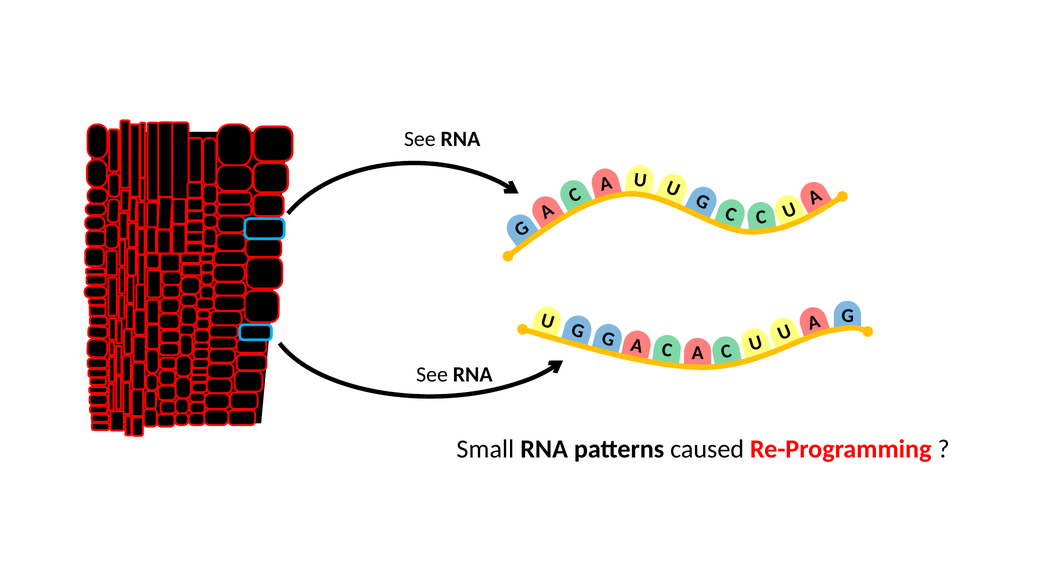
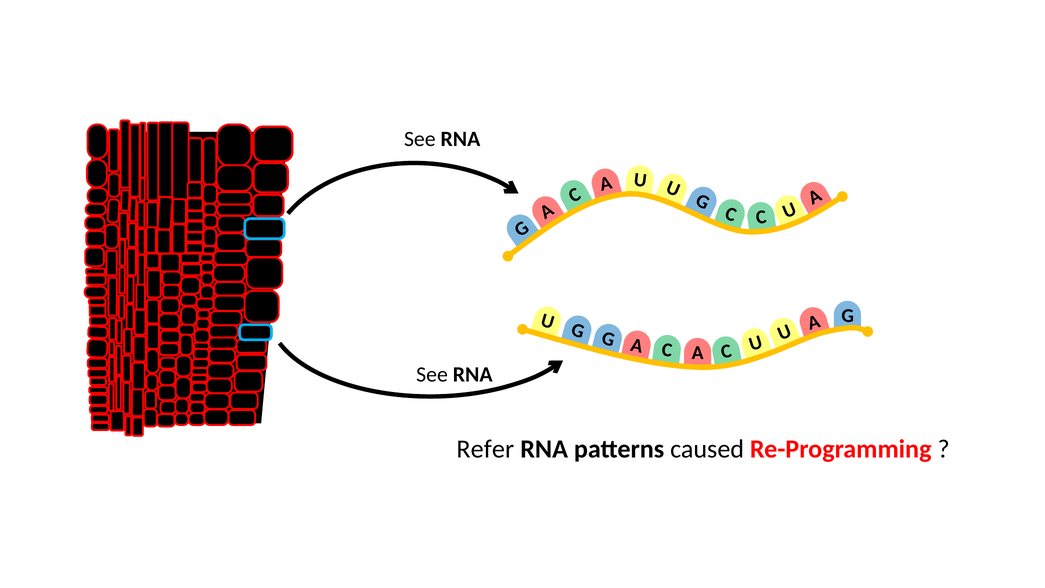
Small: Small -> Refer (485, 449)
